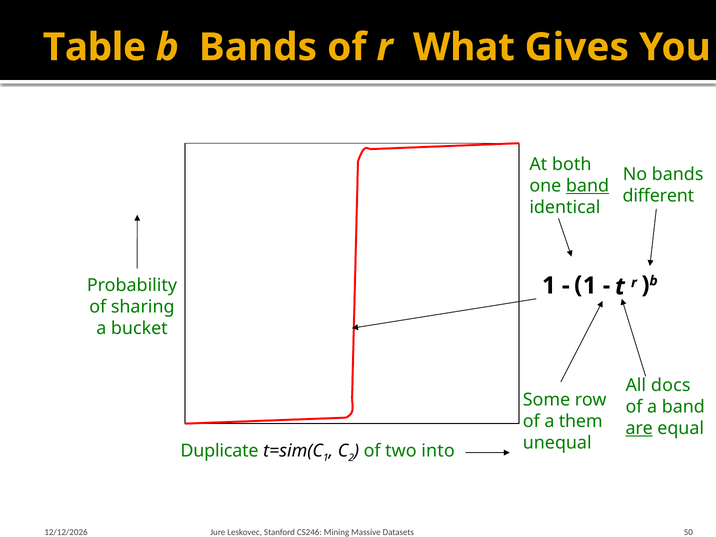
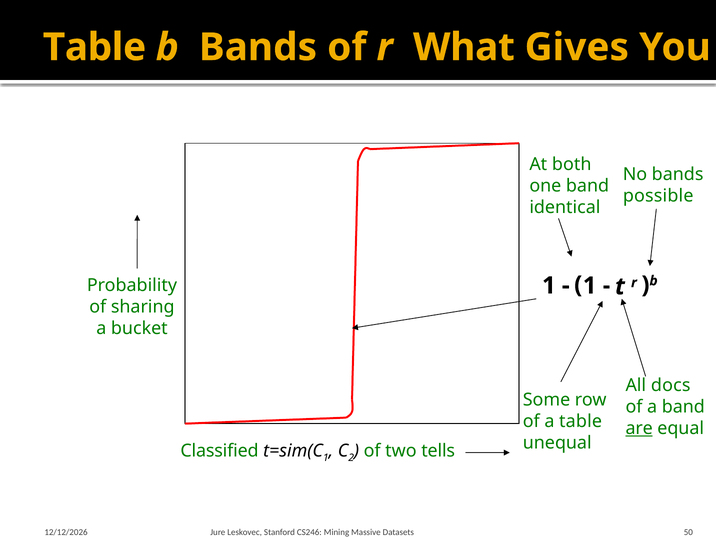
band underline: present -> none (588, 186)
different: different -> possible (658, 196)
a them: them -> table (581, 421)
Duplicate: Duplicate -> Classified (220, 451)
into: into -> tells (438, 451)
